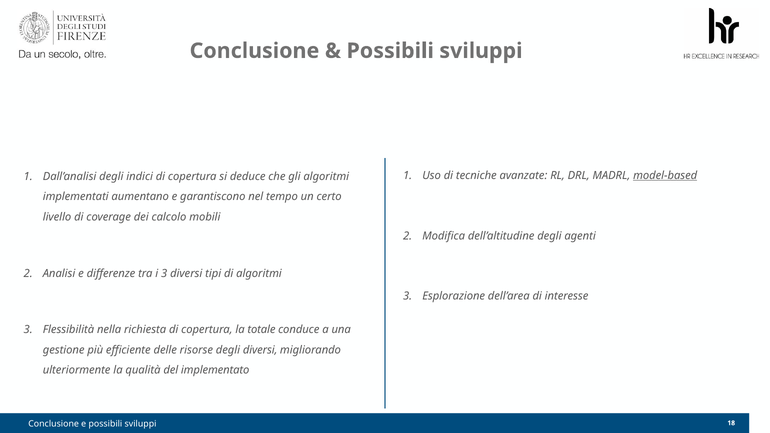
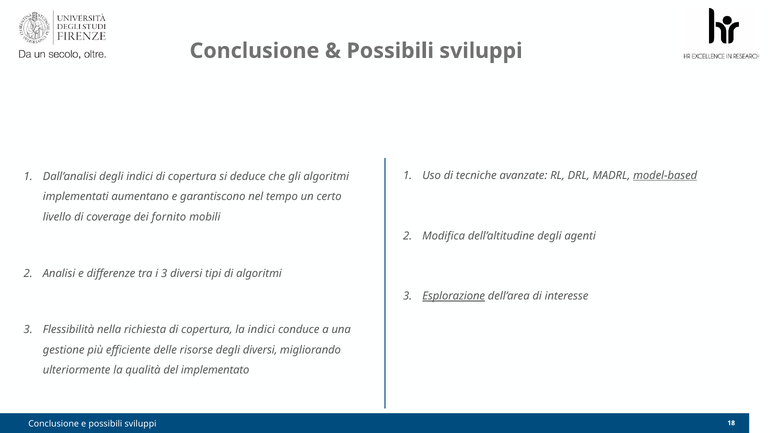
calcolo: calcolo -> fornito (169, 217)
Esplorazione underline: none -> present (454, 296)
la totale: totale -> indici (261, 330)
